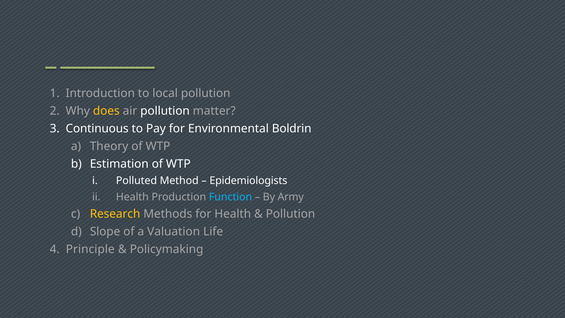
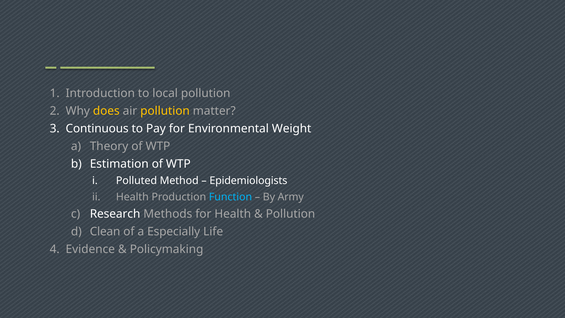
pollution colour: white -> yellow (165, 111)
Boldrin: Boldrin -> Weight (292, 128)
Research colour: yellow -> white (115, 214)
Slope: Slope -> Clean (105, 232)
Valuation: Valuation -> Especially (174, 232)
Principle: Principle -> Evidence (90, 249)
